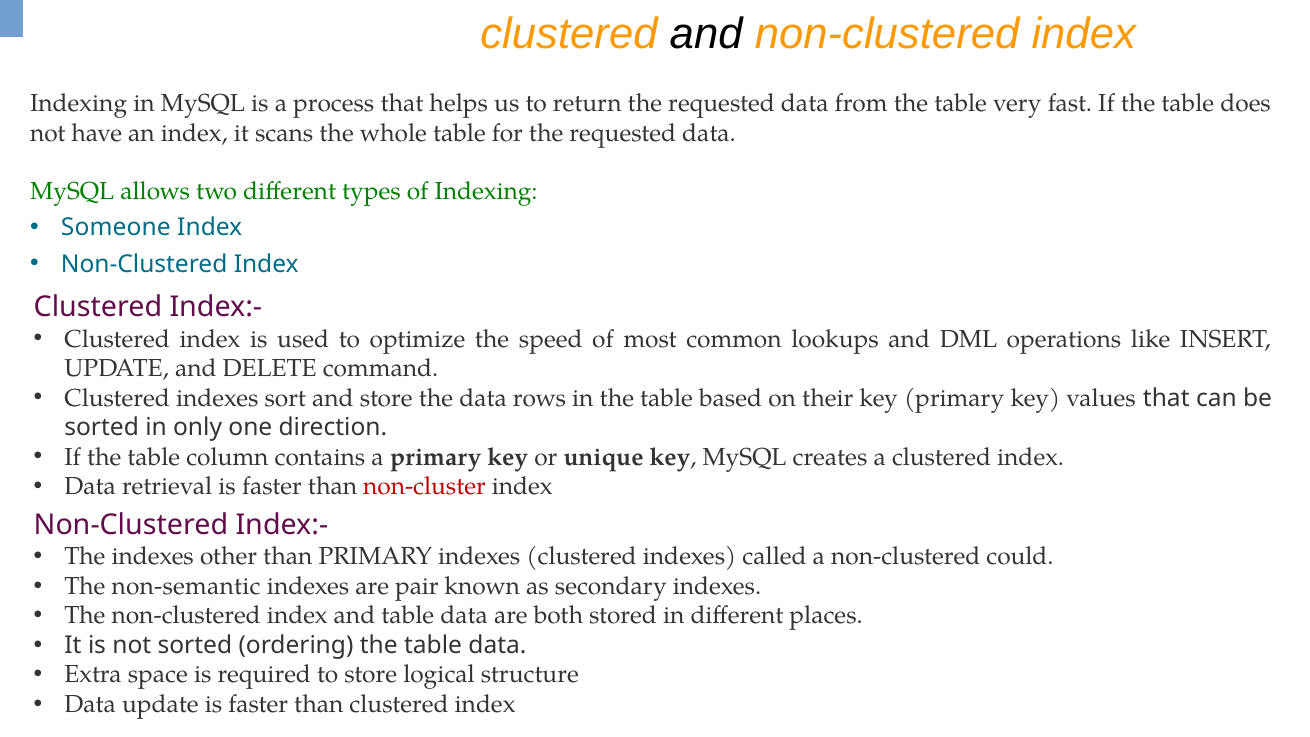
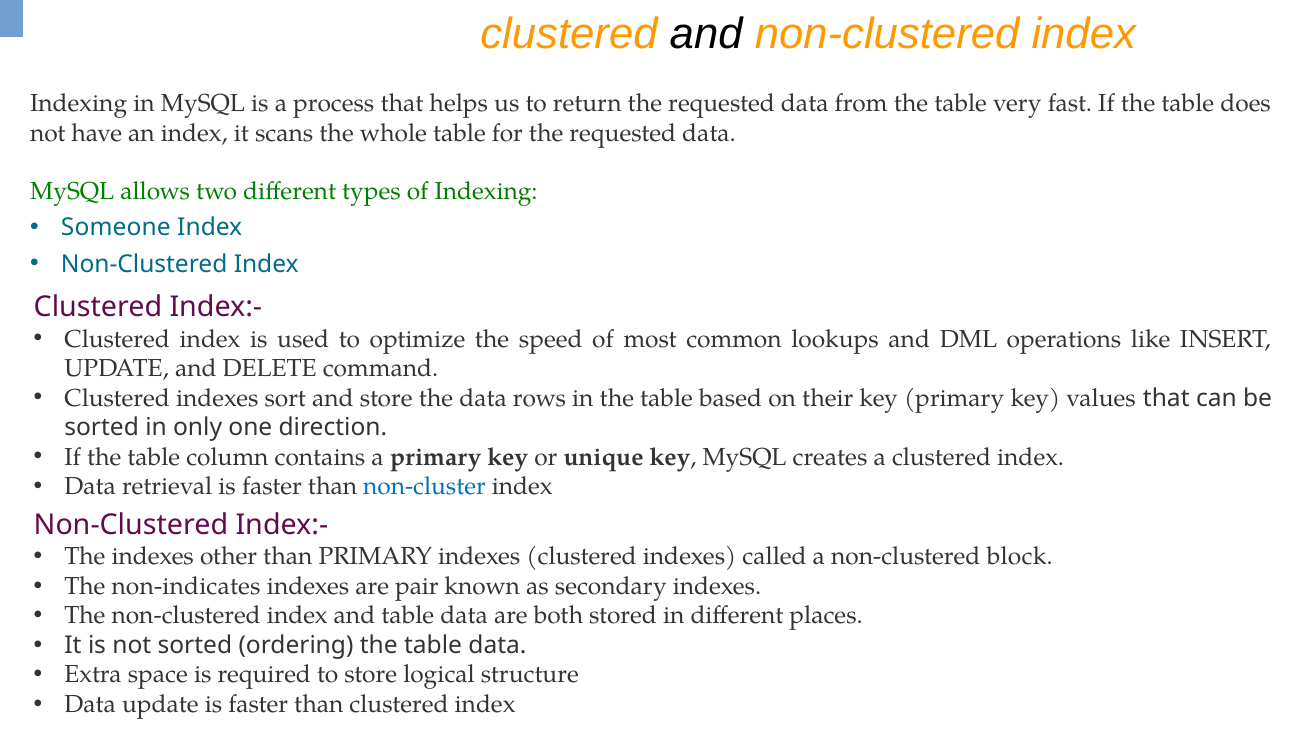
non-cluster colour: red -> blue (424, 486)
could: could -> block (1020, 557)
non-semantic: non-semantic -> non-indicates (186, 586)
